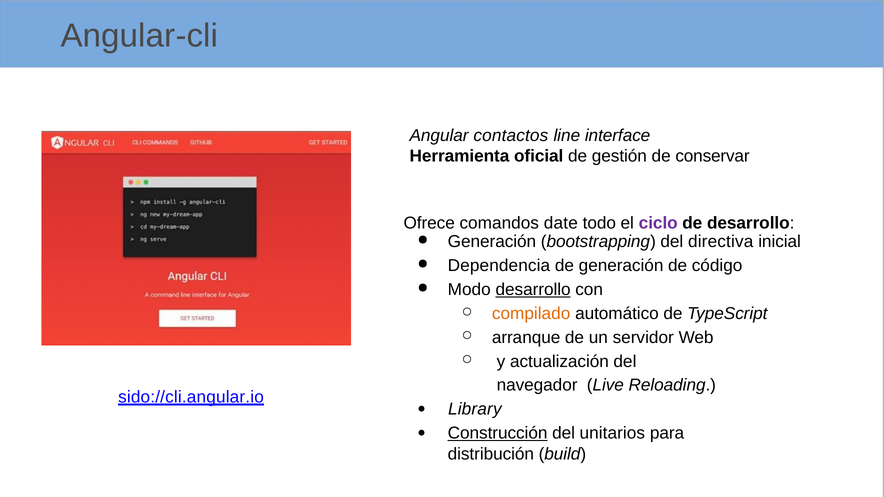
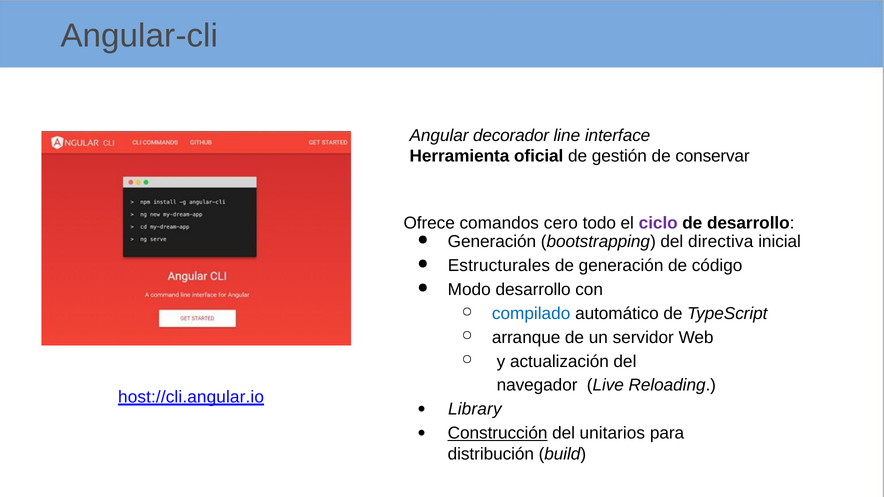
contactos: contactos -> decorador (511, 136)
date: date -> cero (561, 223)
Dependencia: Dependencia -> Estructurales (499, 266)
desarrollo underline: present -> none (533, 290)
compilado colour: orange -> blue (531, 314)
sido://cli.angular.io: sido://cli.angular.io -> host://cli.angular.io (191, 397)
